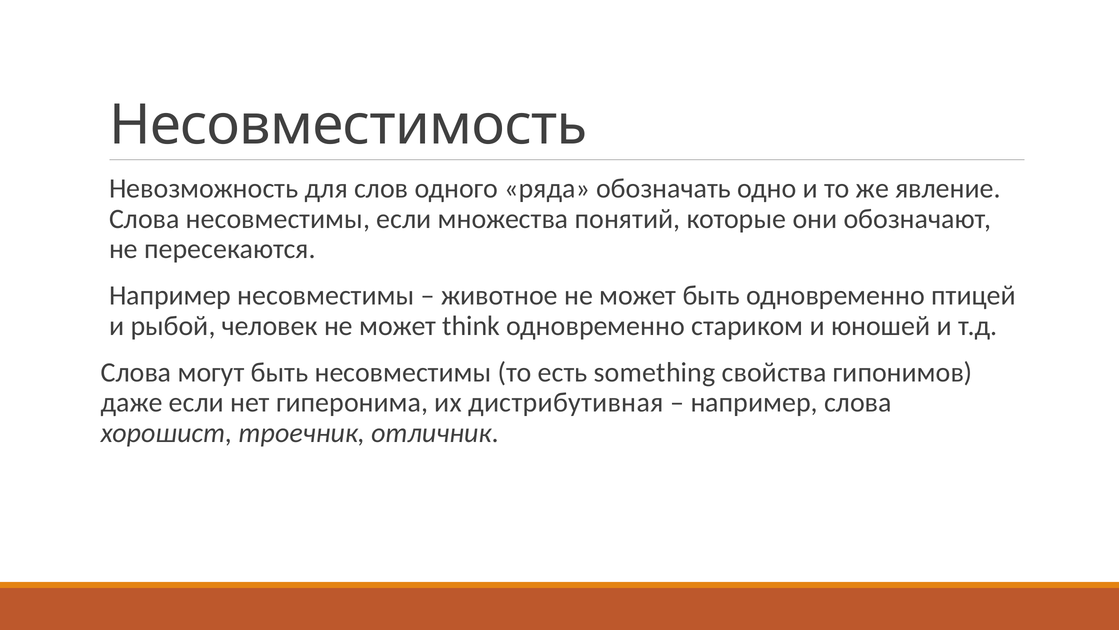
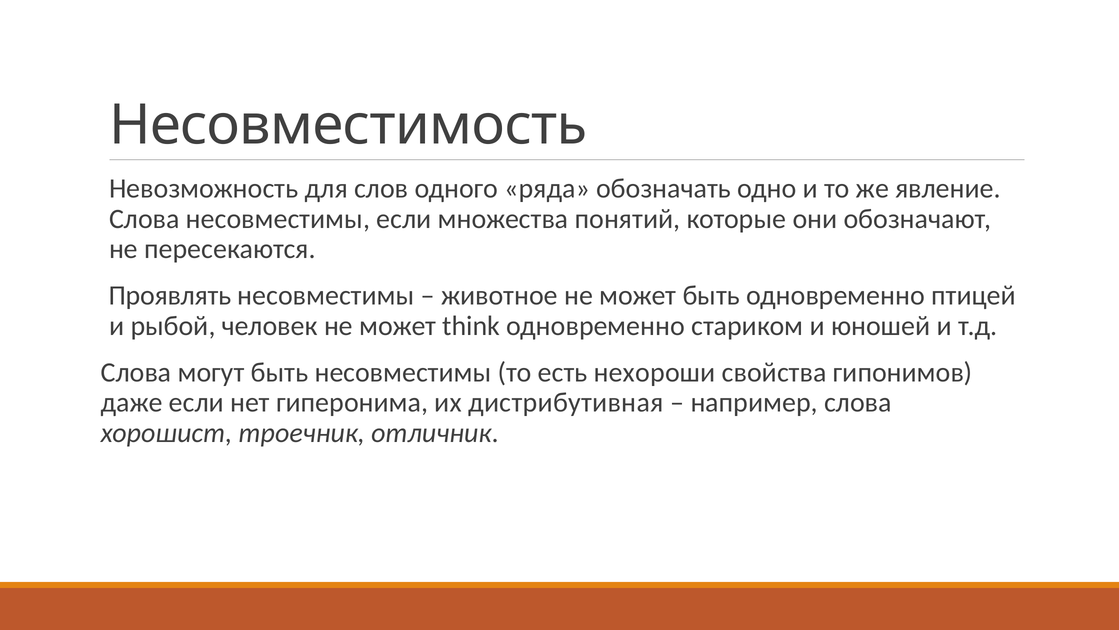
Например: Например -> Проявлять (170, 295)
something: something -> нехороши (655, 372)
